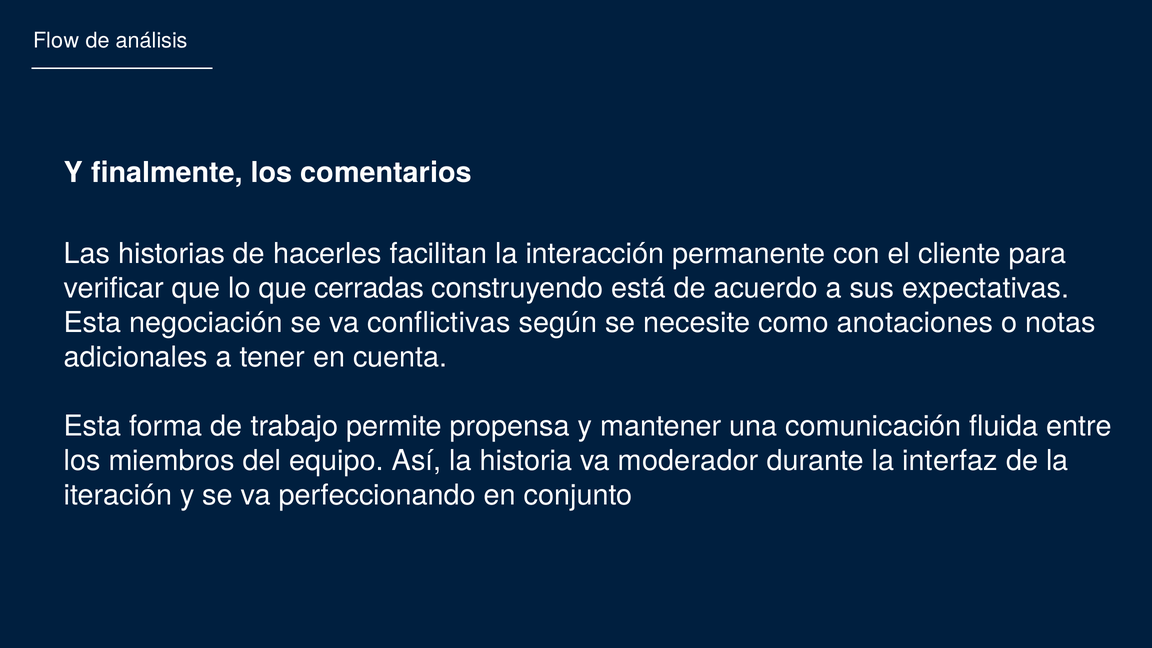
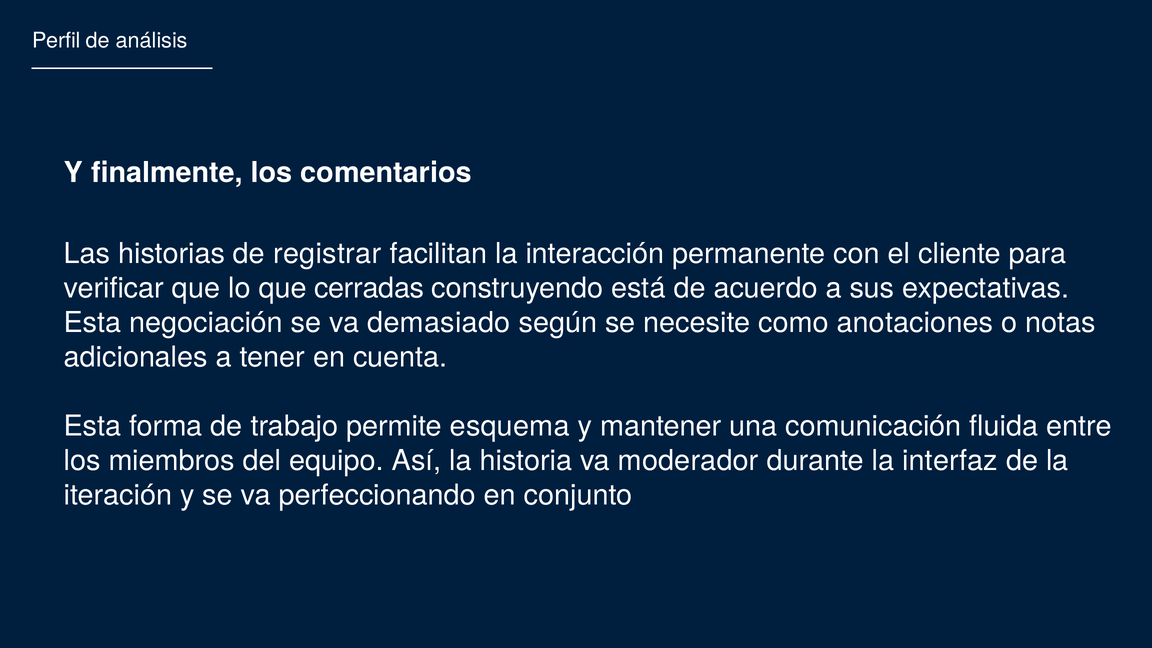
Flow: Flow -> Perfil (56, 41)
hacerles: hacerles -> registrar (327, 254)
conflictivas: conflictivas -> demasiado (439, 323)
propensa: propensa -> esquema (510, 426)
